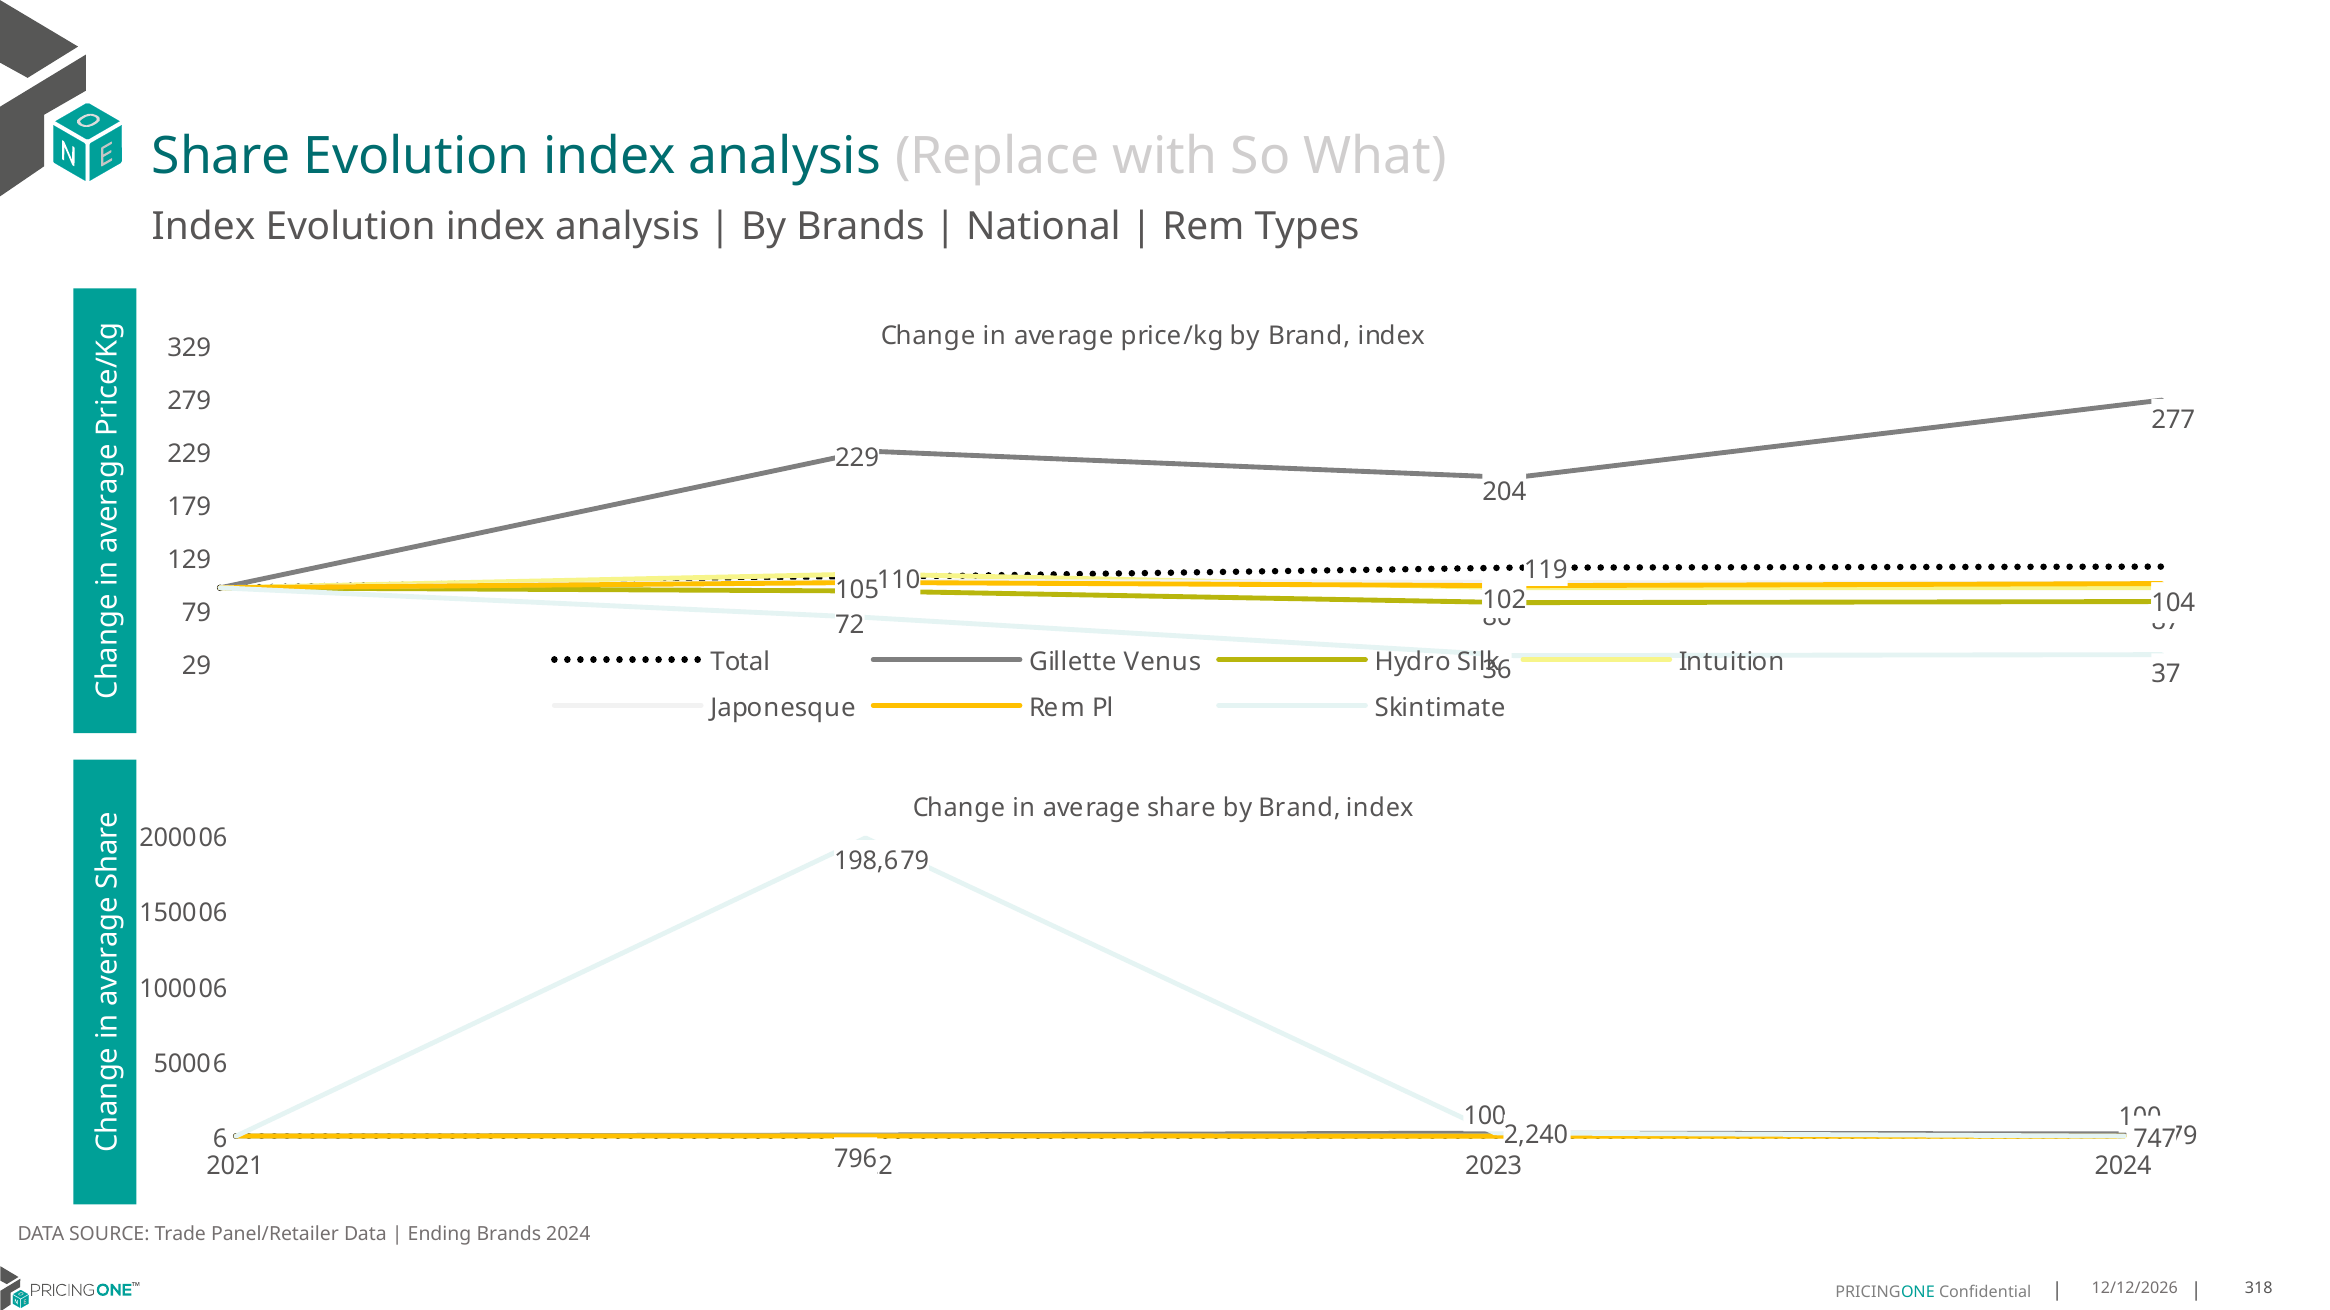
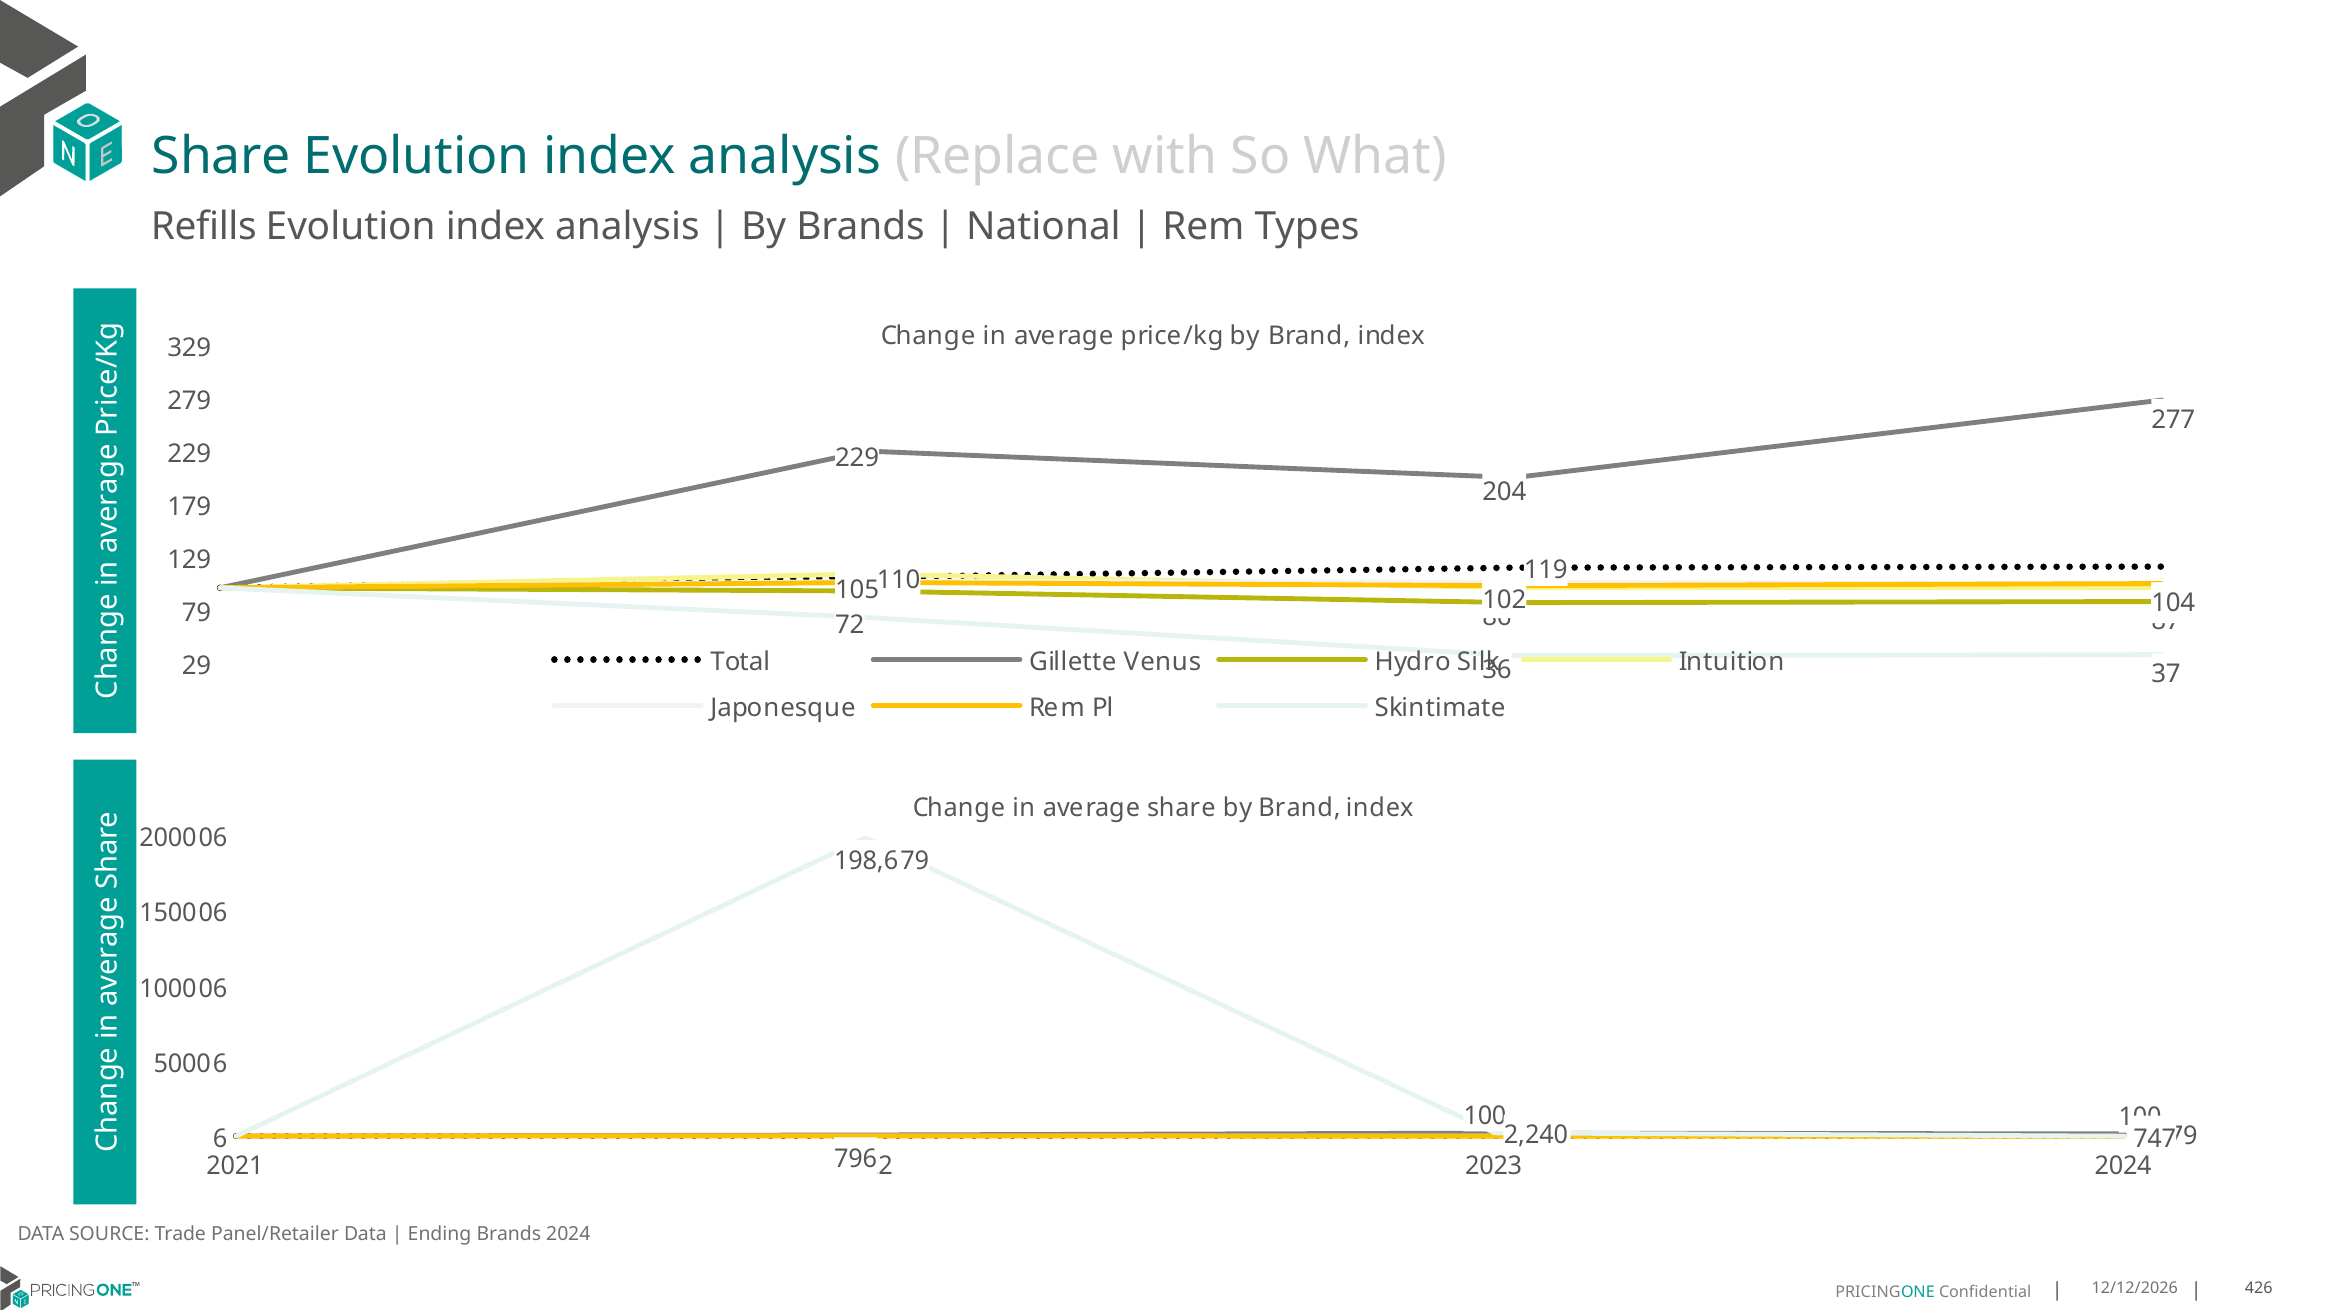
Index: Index -> Refills (204, 227)
318: 318 -> 426 (2259, 1289)
